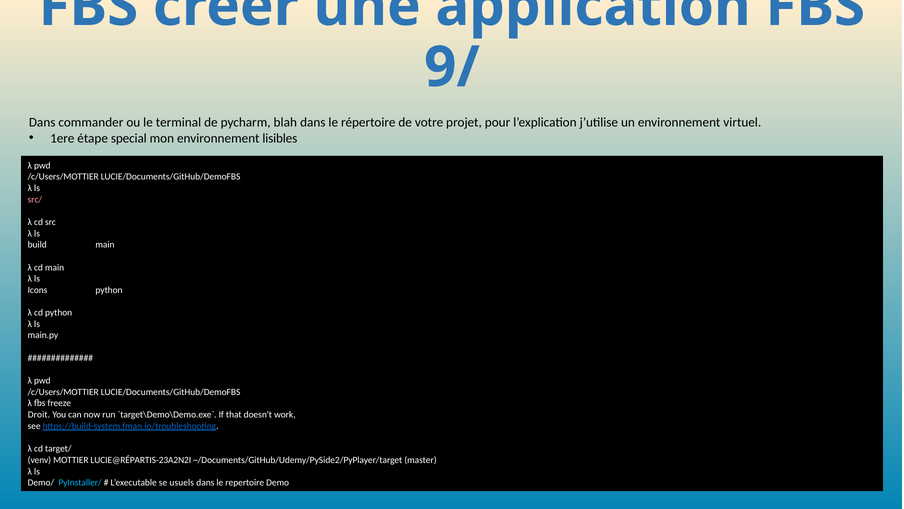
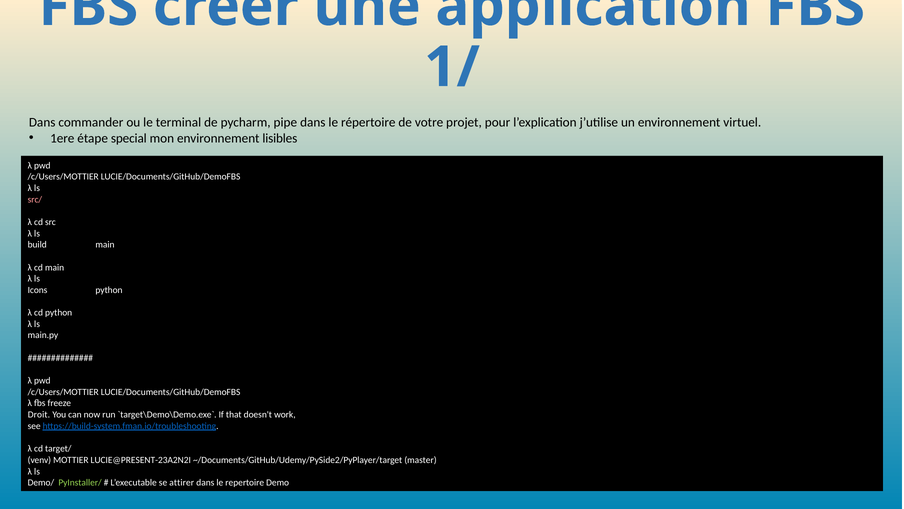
9/: 9/ -> 1/ (452, 67)
blah: blah -> pipe (285, 122)
LUCIE@RÉPARTIS-23A2N2I: LUCIE@RÉPARTIS-23A2N2I -> LUCIE@PRESENT-23A2N2I (141, 460)
PyInstaller/ colour: light blue -> light green (80, 482)
usuels: usuels -> attirer (182, 482)
